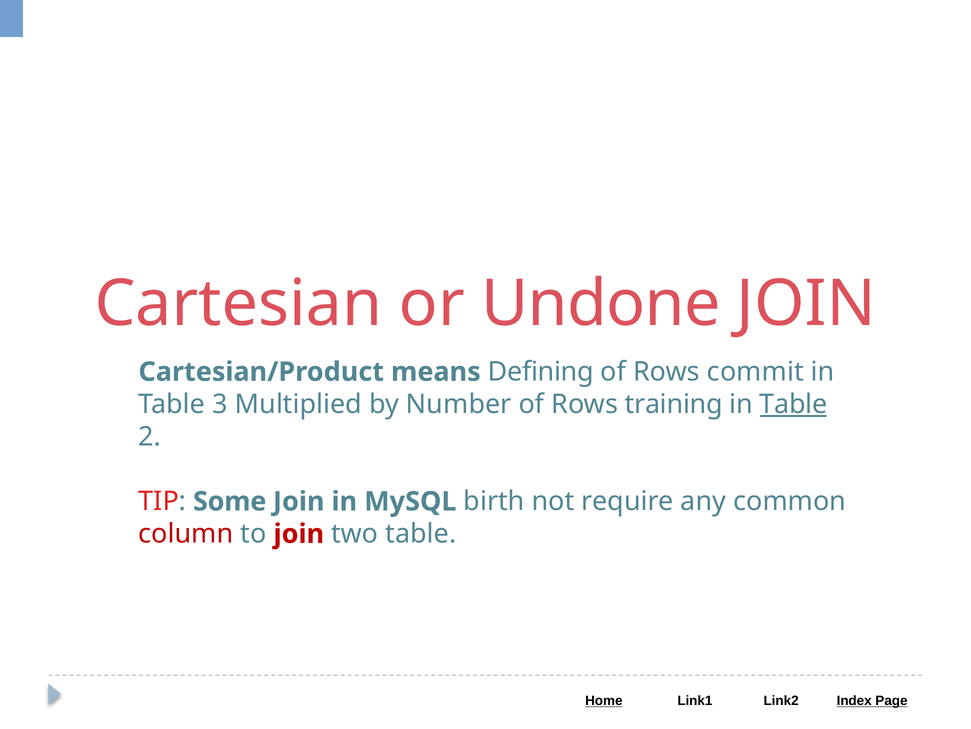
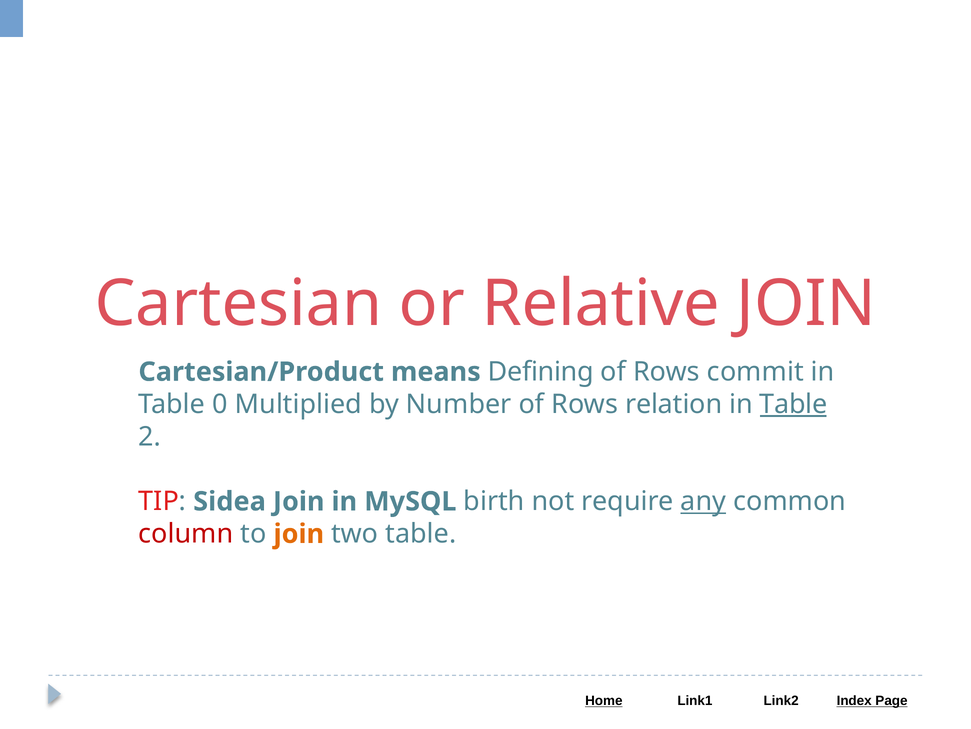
Undone: Undone -> Relative (601, 304)
3: 3 -> 0 (220, 404)
training: training -> relation (674, 404)
Some: Some -> Sidea (230, 501)
any underline: none -> present (703, 501)
join colour: red -> orange (299, 533)
